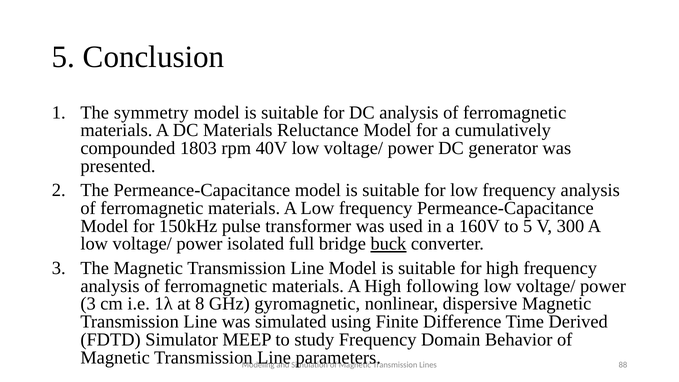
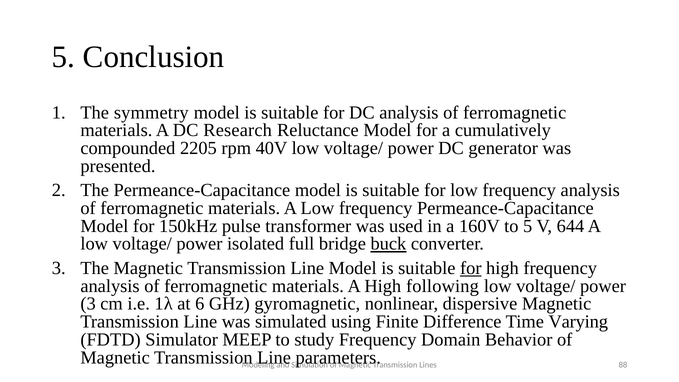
DC Materials: Materials -> Research (238, 130)
1803: 1803 -> 2205 (198, 148)
300: 300 -> 644 (570, 226)
for underline: none -> present (471, 268)
8: 8 -> 6 (200, 304)
Derived: Derived -> Varying (578, 322)
